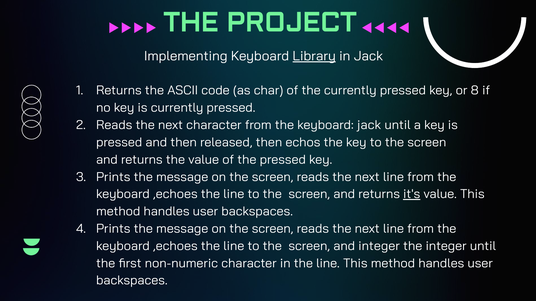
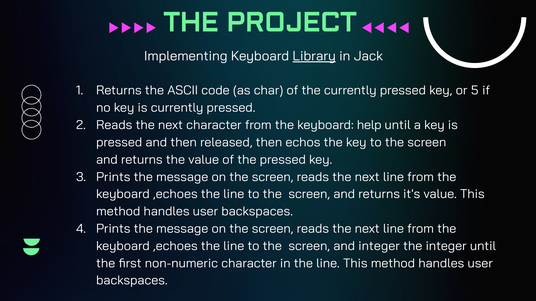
8: 8 -> 5 (475, 90)
keyboard jack: jack -> help (369, 125)
it's underline: present -> none (412, 194)
